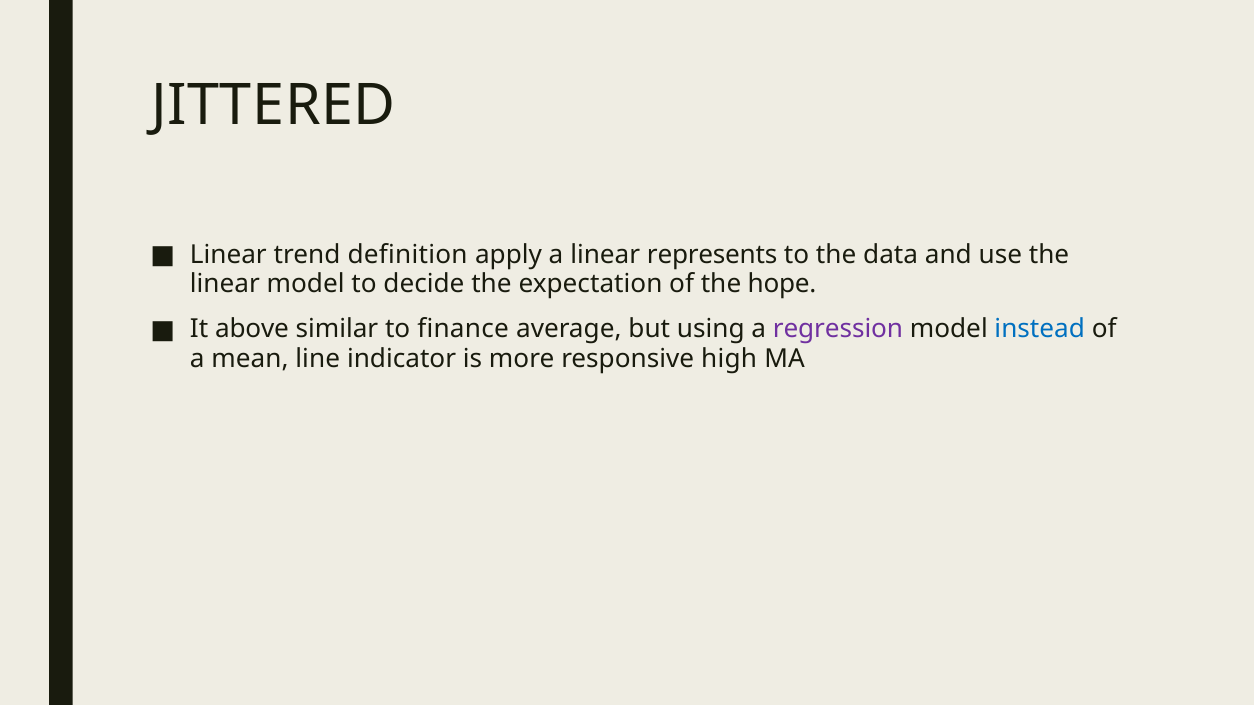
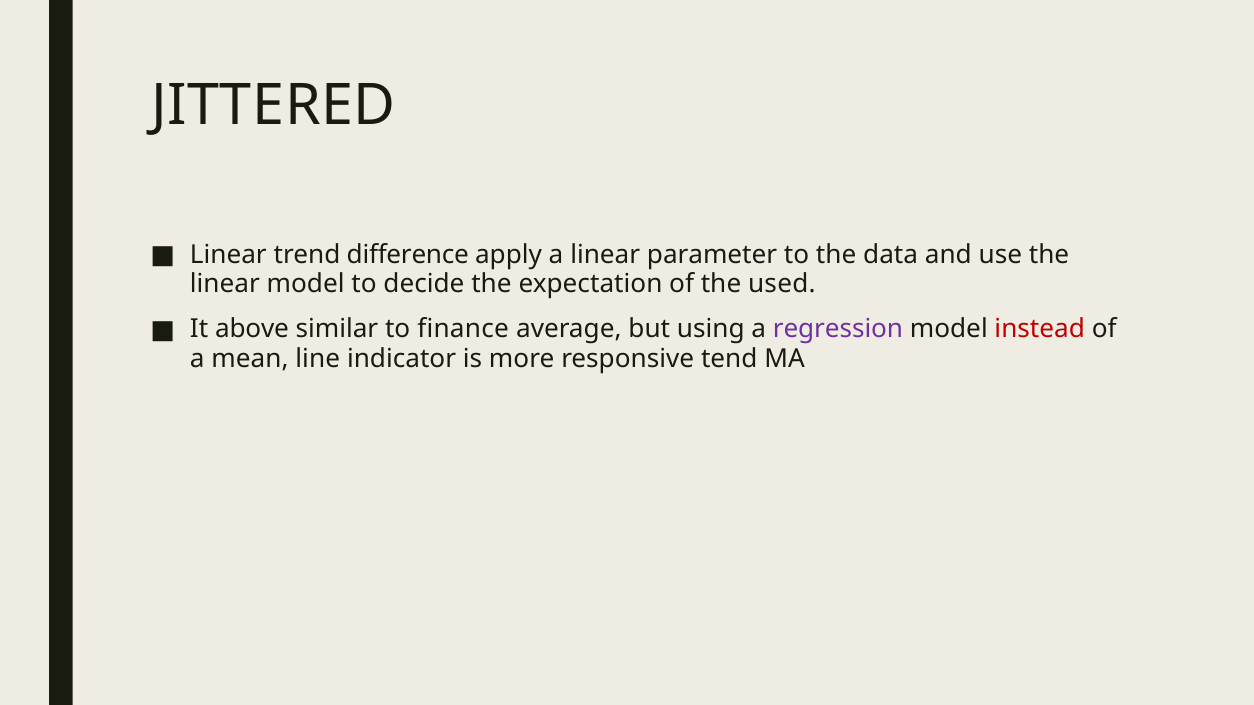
definition: definition -> difference (408, 255)
represents: represents -> parameter (712, 255)
hope: hope -> used (782, 284)
instead colour: blue -> red (1040, 329)
high: high -> tend (729, 359)
